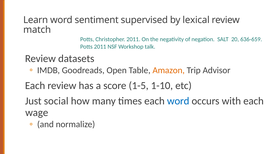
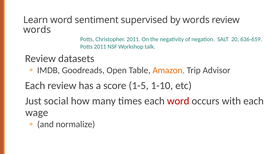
by lexical: lexical -> words (196, 20)
match: match -> words (37, 30)
word colour: blue -> red (178, 101)
